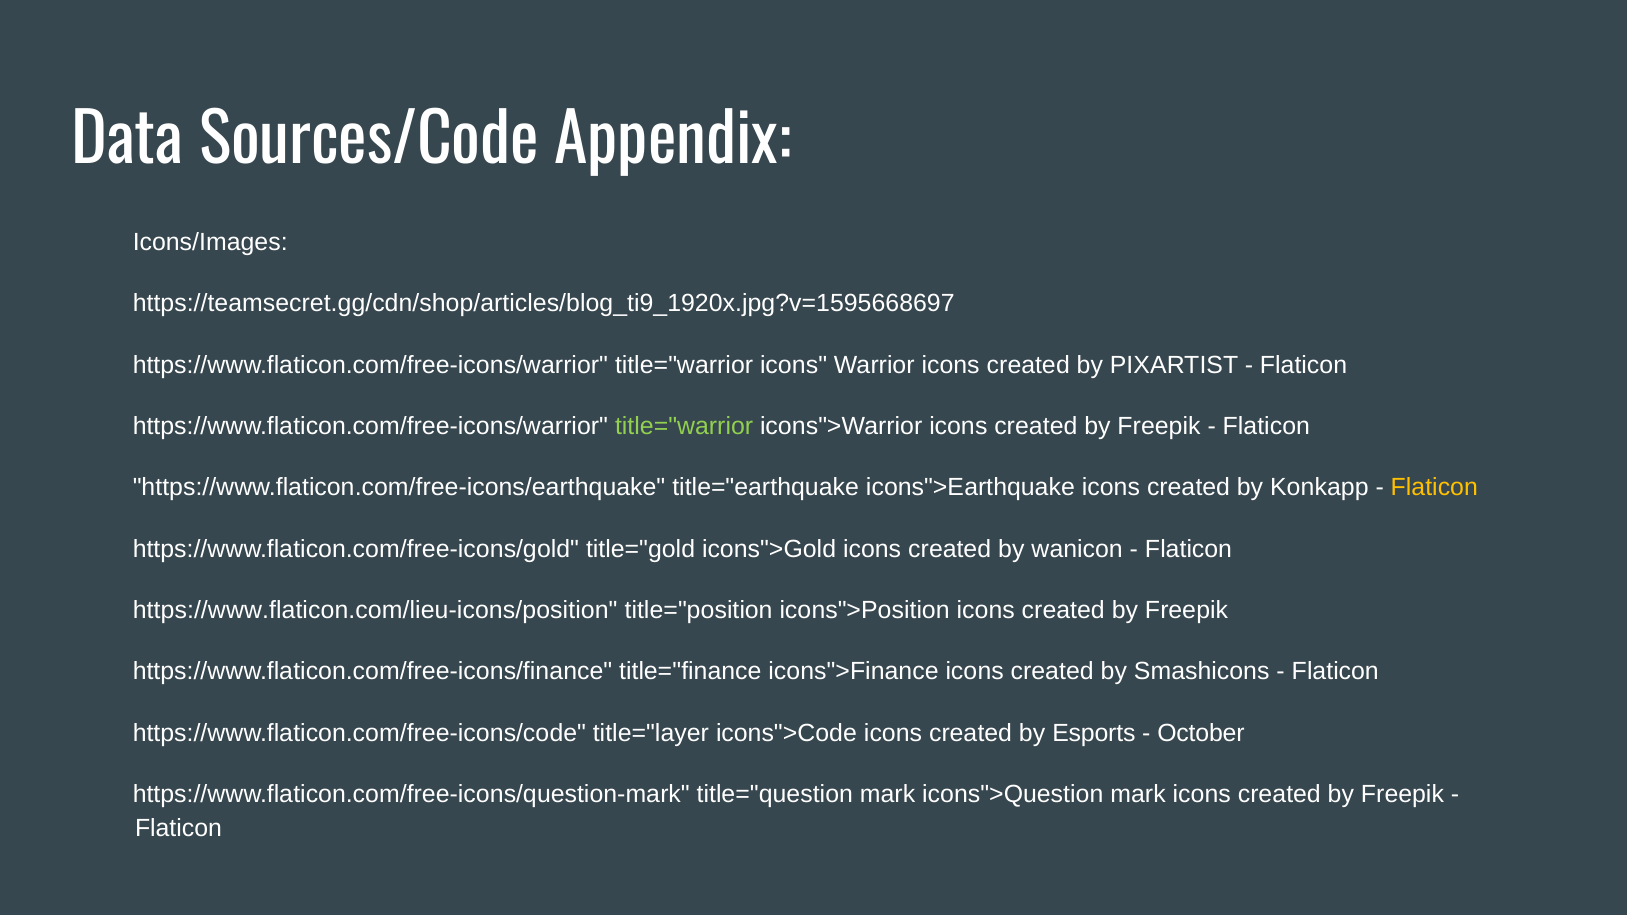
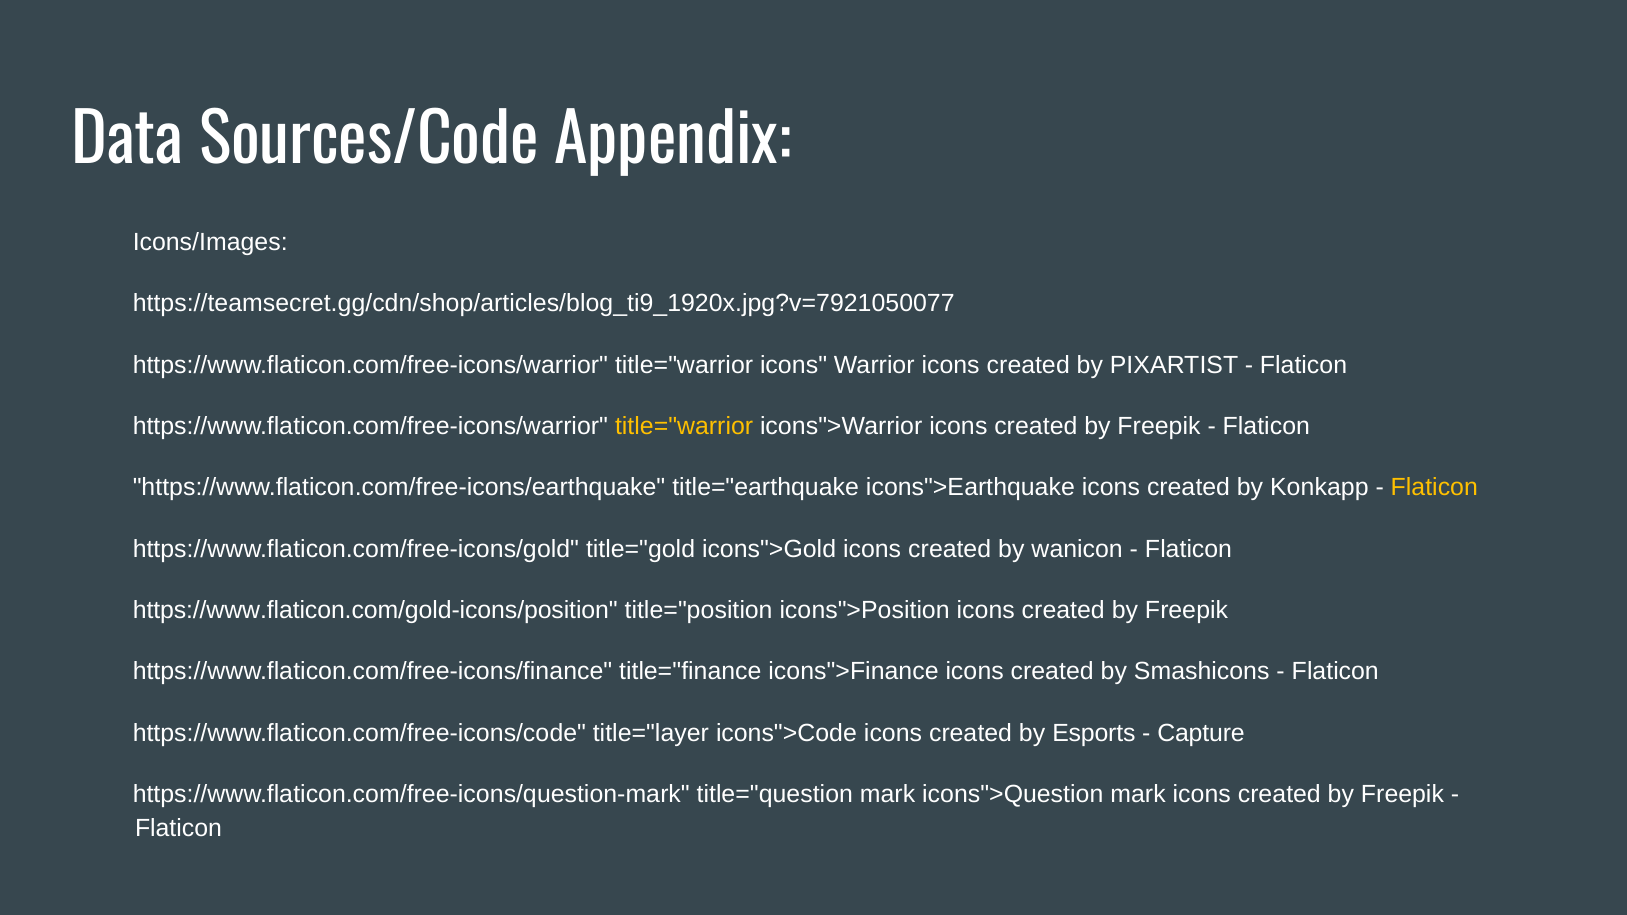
https://teamsecret.gg/cdn/shop/articles/blog_ti9_1920x.jpg?v=1595668697: https://teamsecret.gg/cdn/shop/articles/blog_ti9_1920x.jpg?v=1595668697 -> https://teamsecret.gg/cdn/shop/articles/blog_ti9_1920x.jpg?v=7921050077 (544, 304)
title="warrior colour: light green -> yellow (684, 426)
https://www.flaticon.com/lieu-icons/position: https://www.flaticon.com/lieu-icons/position -> https://www.flaticon.com/gold-icons/position (375, 611)
October: October -> Capture (1201, 733)
